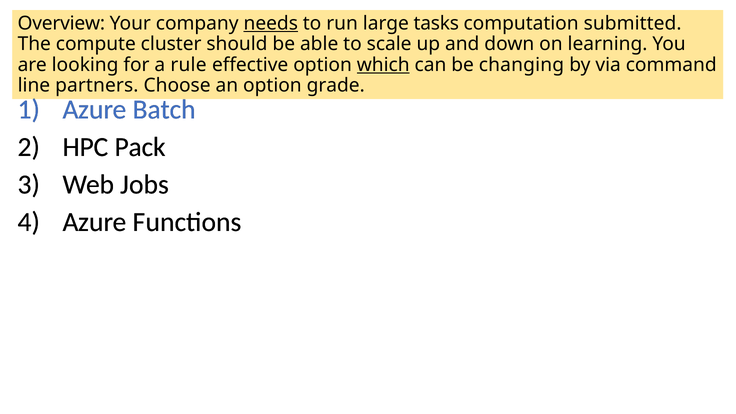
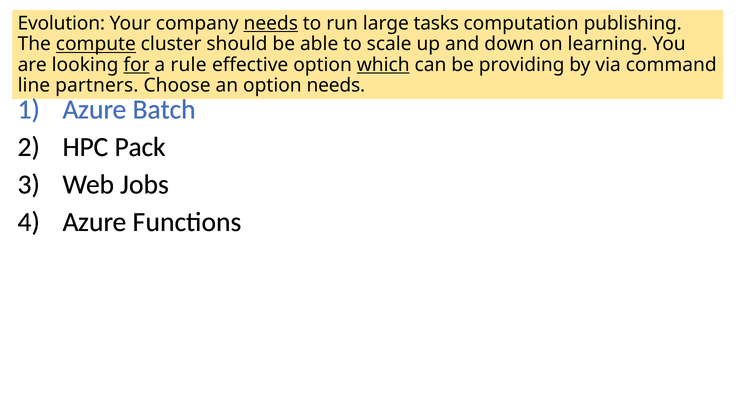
Overview: Overview -> Evolution (61, 23)
submitted: submitted -> publishing (633, 23)
compute underline: none -> present (96, 44)
for underline: none -> present (136, 65)
changing: changing -> providing (522, 65)
option grade: grade -> needs (336, 85)
